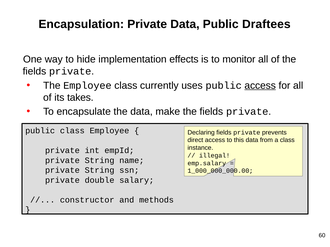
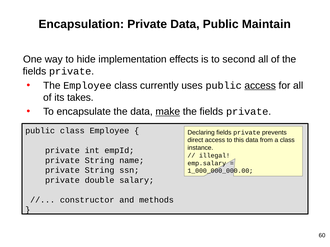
Draftees: Draftees -> Maintain (266, 24)
monitor: monitor -> second (239, 59)
make underline: none -> present (168, 112)
